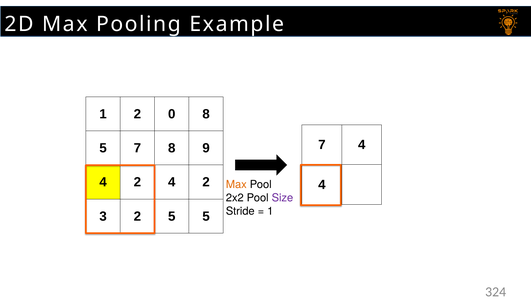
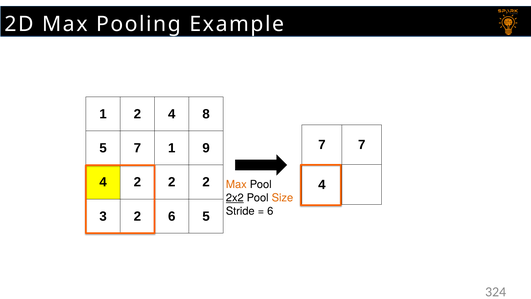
2 0: 0 -> 4 (172, 114)
7 4: 4 -> 7 (362, 145)
7 8: 8 -> 1 (172, 148)
4: 4 -> 2 (172, 182)
2x2 underline: none -> present (235, 198)
Size colour: purple -> orange (282, 198)
1: 1 -> 6 (270, 211)
5: 5 -> 6 (172, 216)
